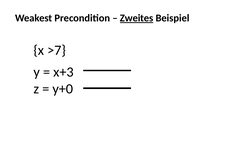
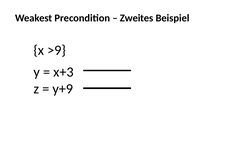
Zweites underline: present -> none (137, 18)
>7: >7 -> >9 (57, 50)
y+0: y+0 -> y+9 (63, 89)
